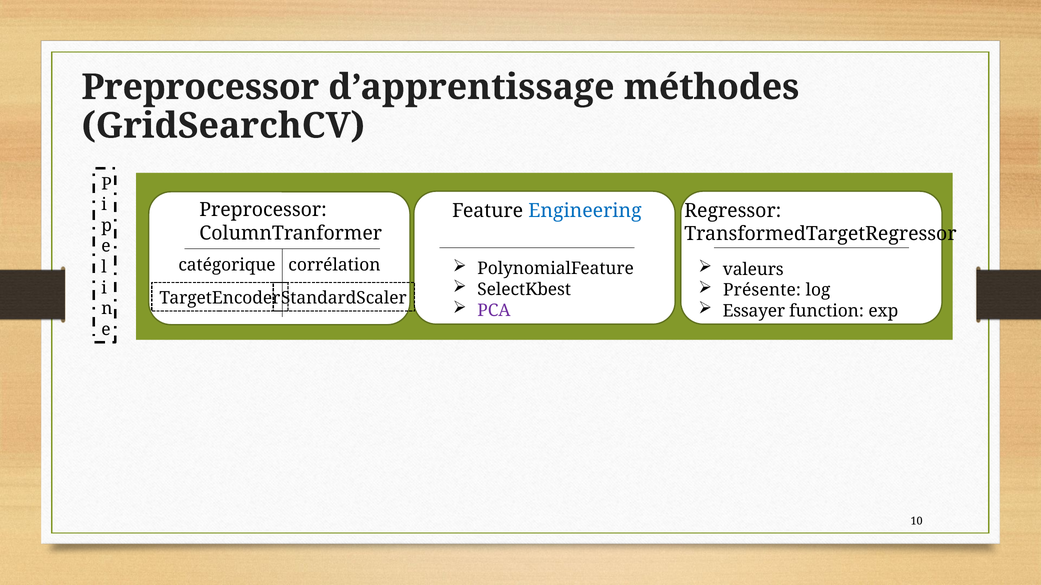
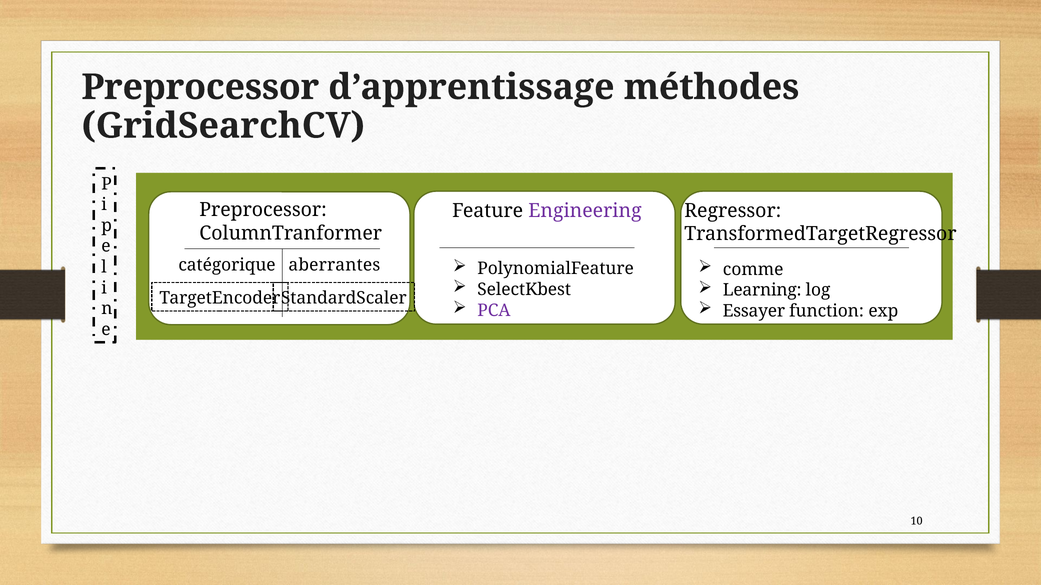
Engineering colour: blue -> purple (585, 211)
corrélation: corrélation -> aberrantes (334, 265)
valeurs: valeurs -> comme (753, 270)
Présente: Présente -> Learning (762, 290)
